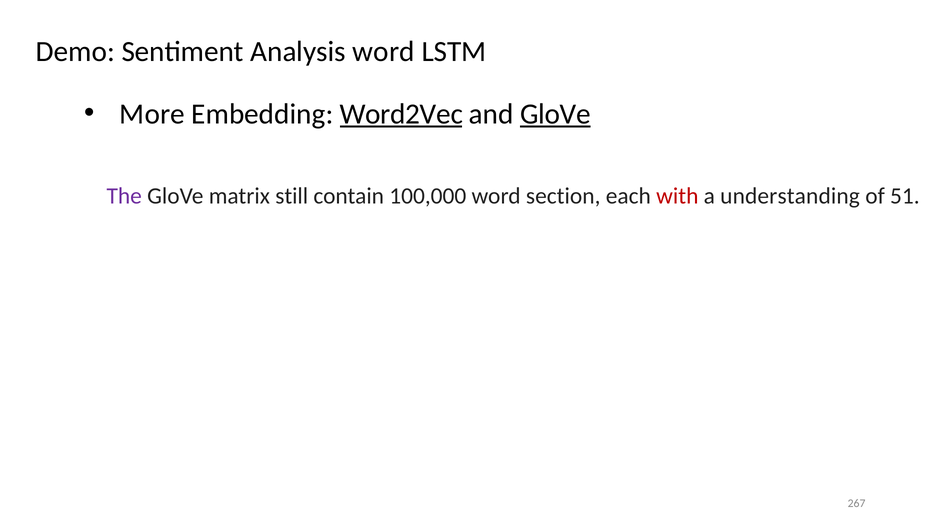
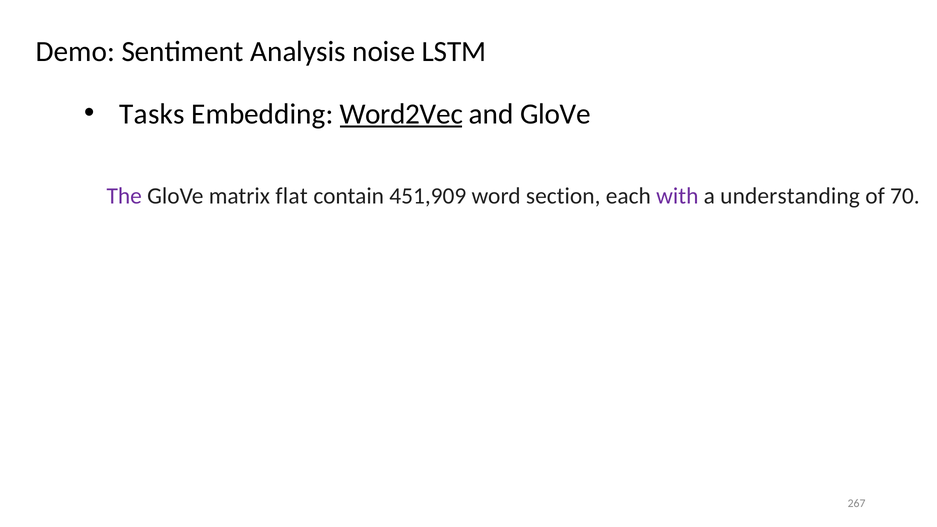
Analysis word: word -> noise (384, 51)
More: More -> Tasks (152, 114)
GloVe underline: present -> none (555, 114)
still: still -> flat (292, 196)
100,000: 100,000 -> 451,909 (428, 196)
with colour: red -> purple (677, 196)
51: 51 -> 70 (905, 196)
